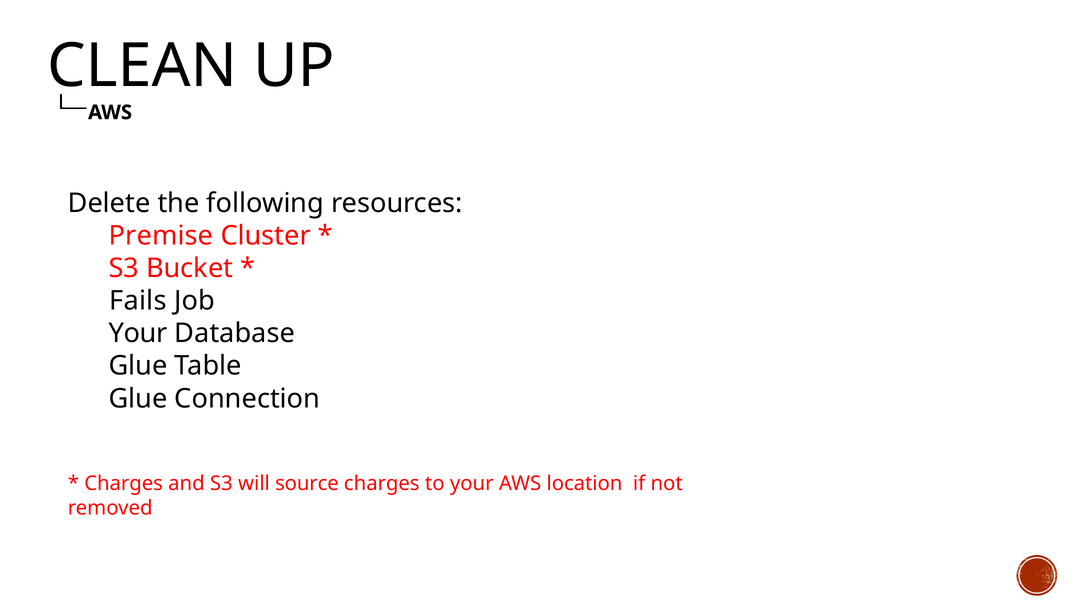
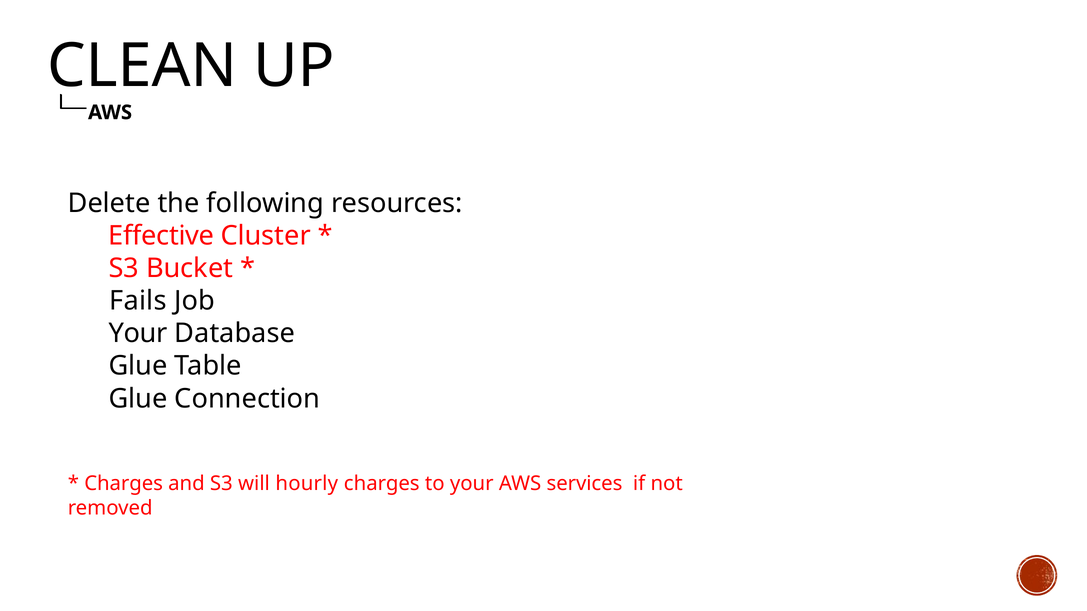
Premise: Premise -> Effective (161, 236)
source: source -> hourly (307, 484)
location: location -> services (584, 484)
